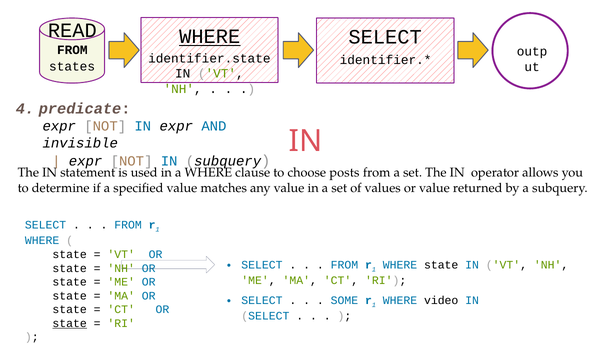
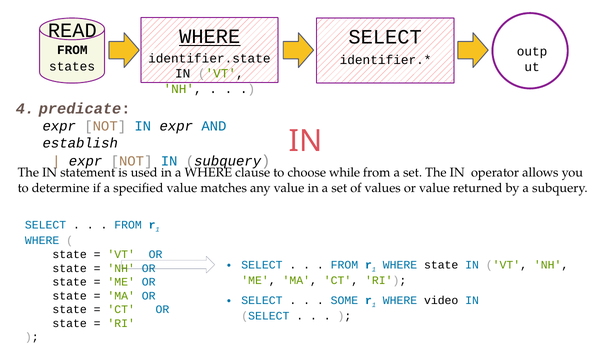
invisible: invisible -> establish (80, 143)
posts: posts -> while (345, 173)
state underline: present -> none (70, 323)
